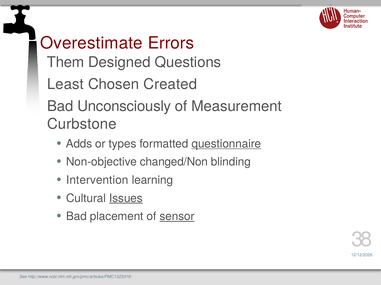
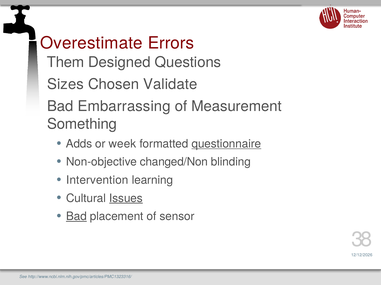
Least: Least -> Sizes (65, 84)
Created: Created -> Validate (170, 84)
Unconsciously: Unconsciously -> Embarrassing (124, 106)
Curbstone: Curbstone -> Something (82, 124)
types: types -> week (122, 144)
Bad underline: none -> present (76, 217)
sensor underline: present -> none (177, 217)
